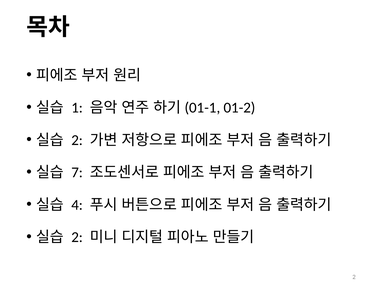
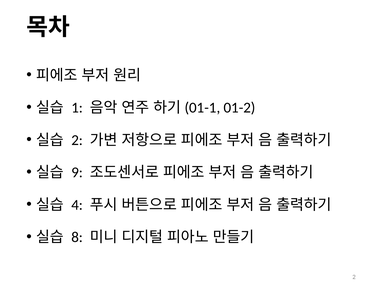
7: 7 -> 9 (77, 172)
2: 2 -> 8 (77, 237)
